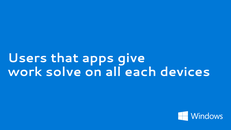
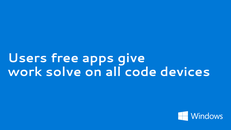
that: that -> free (65, 58)
each: each -> code (141, 72)
